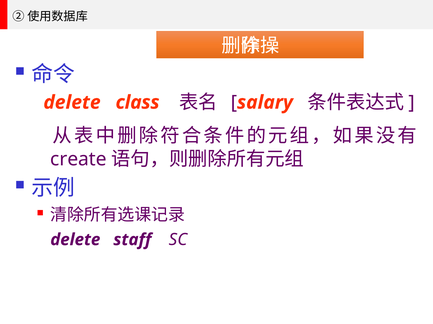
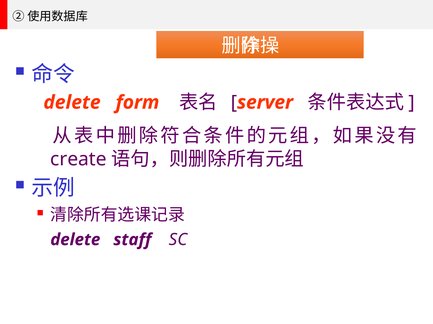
class: class -> form (137, 103)
salary: salary -> server (265, 103)
